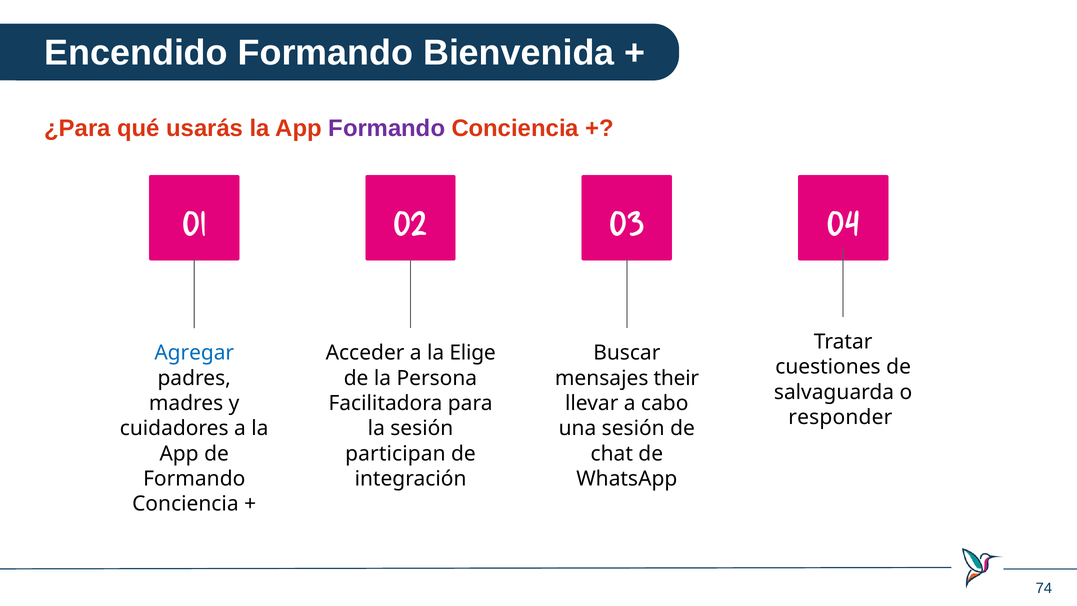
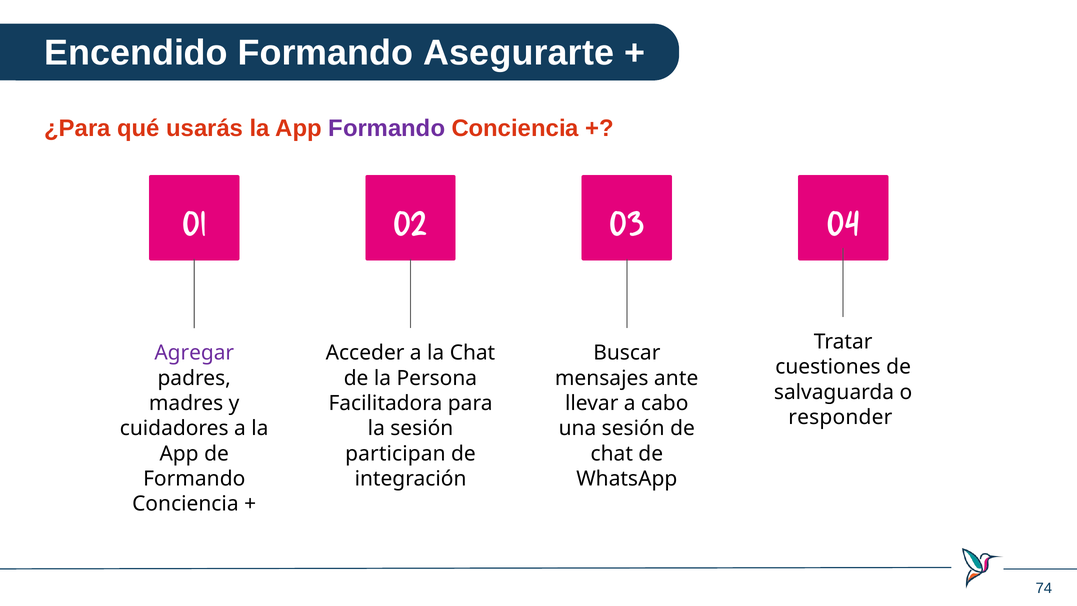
Bienvenida: Bienvenida -> Asegurarte (519, 53)
Agregar colour: blue -> purple (194, 353)
la Elige: Elige -> Chat (472, 353)
their: their -> ante (676, 378)
